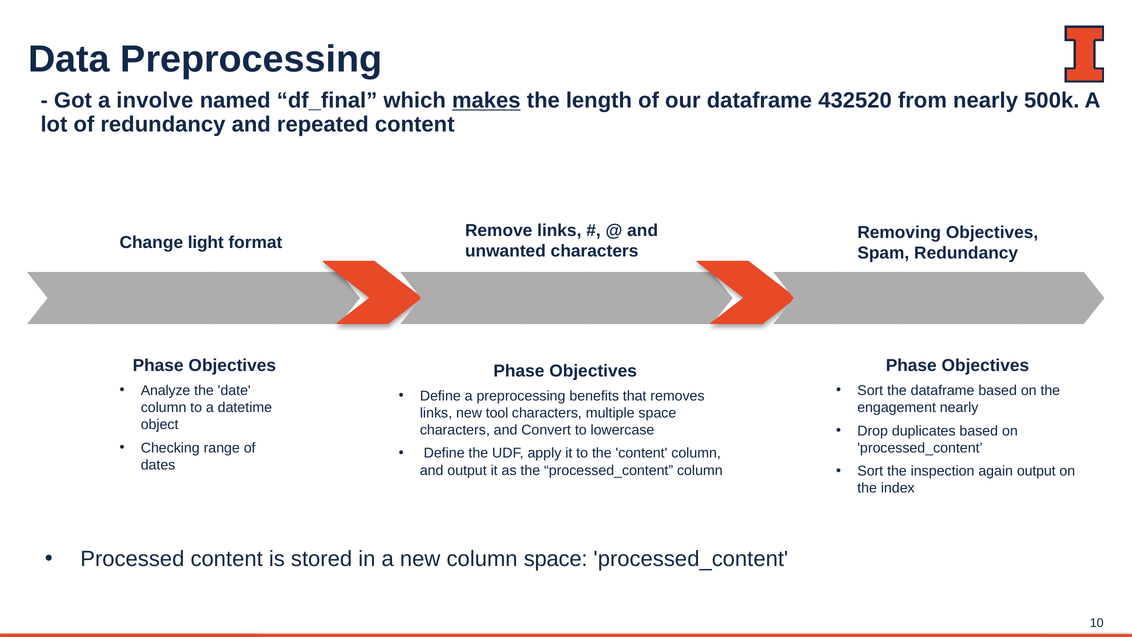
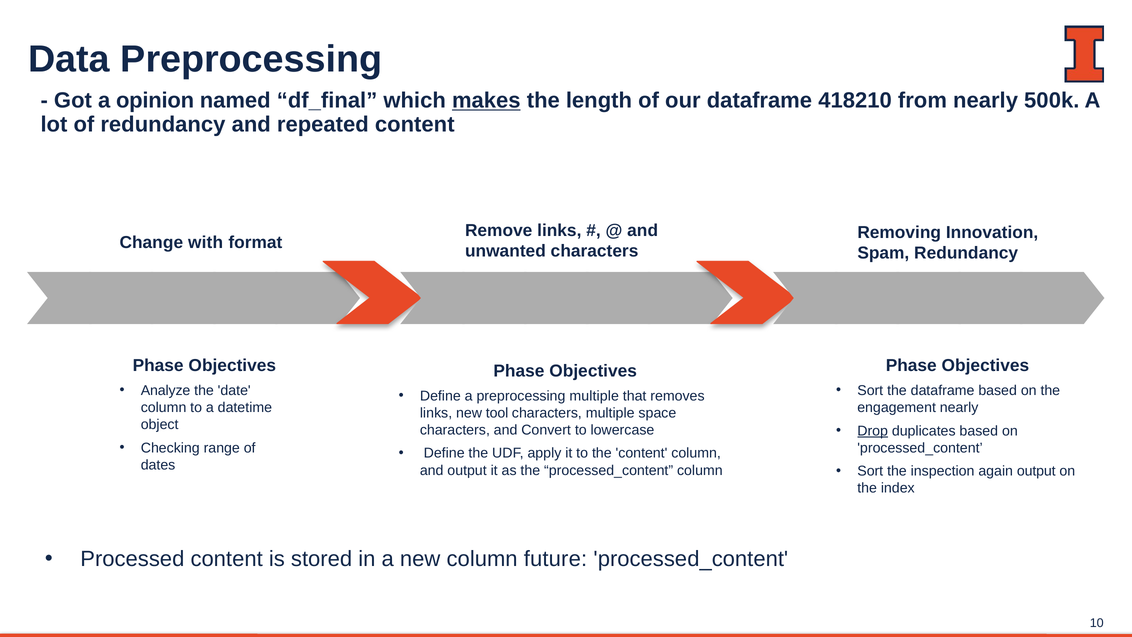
involve: involve -> opinion (155, 100)
432520: 432520 -> 418210 (855, 100)
Removing Objectives: Objectives -> Innovation (992, 232)
light: light -> with (206, 242)
preprocessing benefits: benefits -> multiple (594, 396)
Drop underline: none -> present (873, 431)
column space: space -> future (555, 559)
